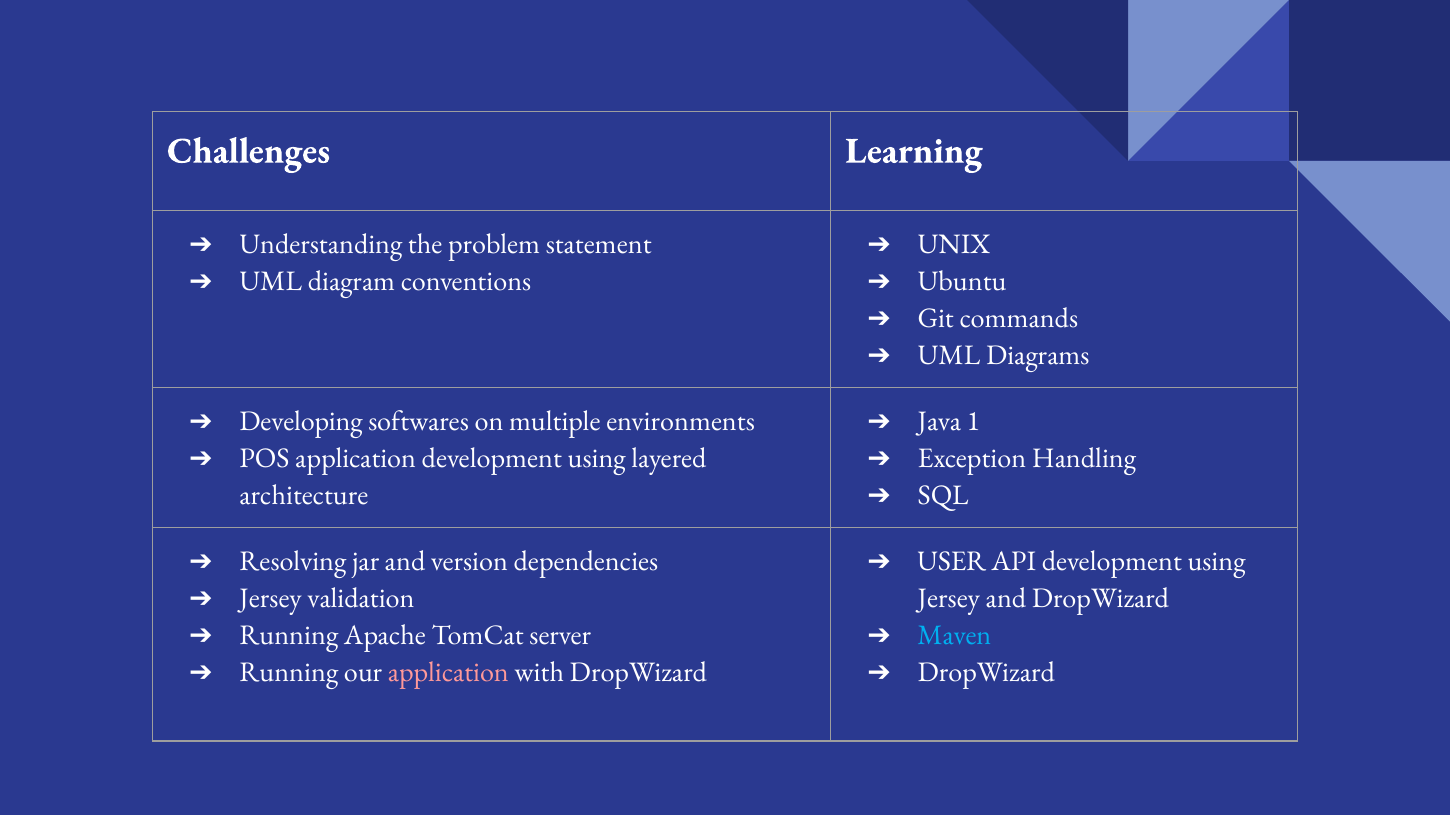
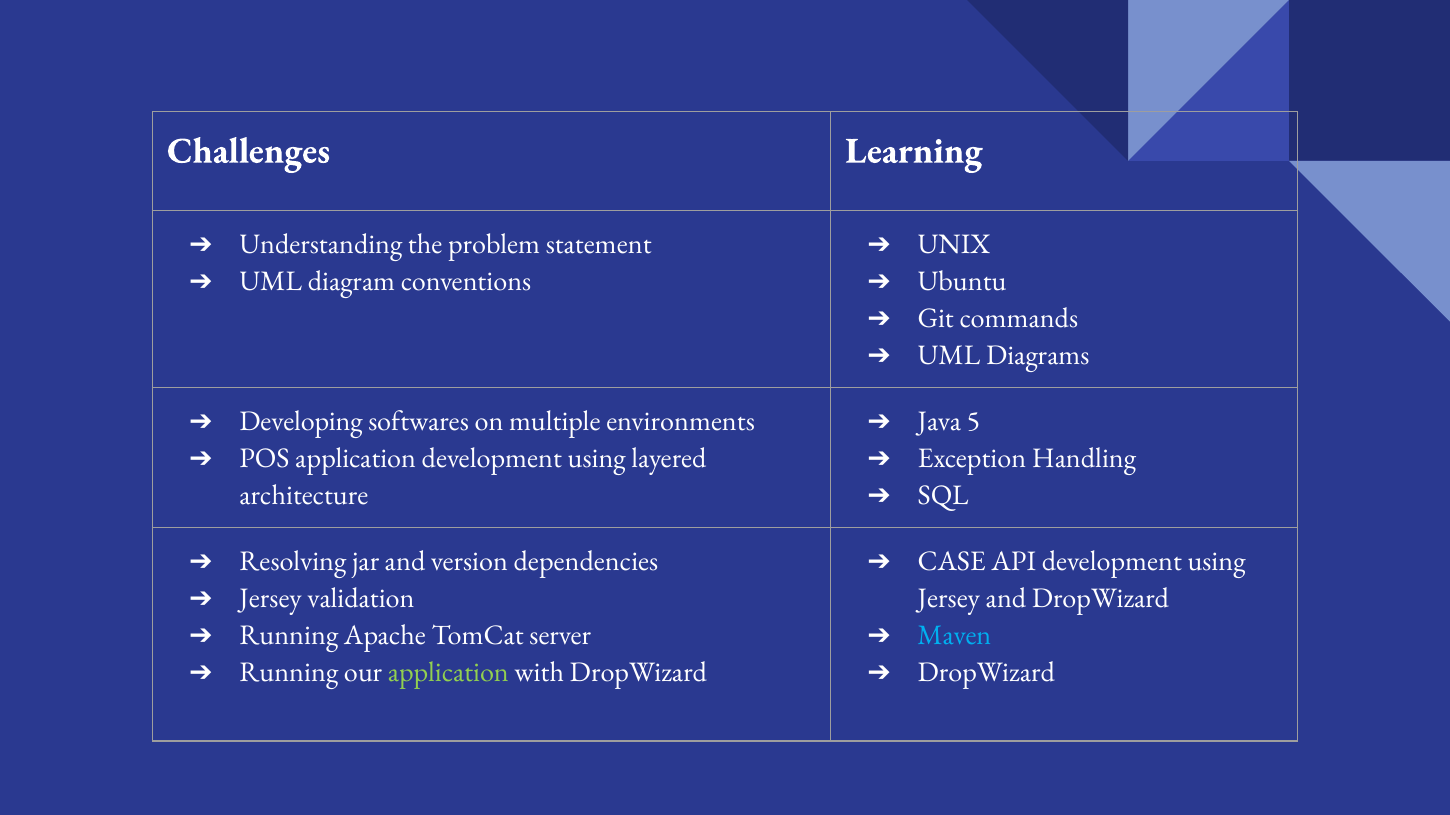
1: 1 -> 5 (973, 421)
USER: USER -> CASE (952, 561)
application colour: pink -> light green (448, 672)
